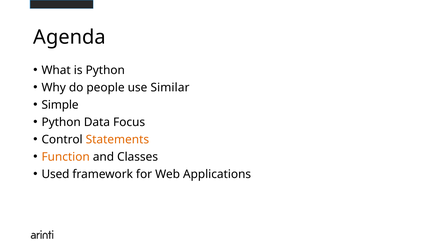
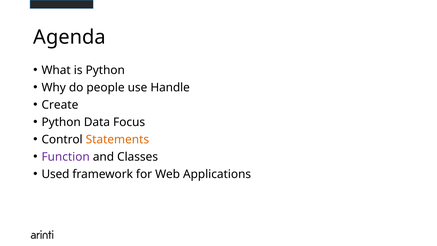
Similar: Similar -> Handle (170, 87)
Simple: Simple -> Create (60, 105)
Function colour: orange -> purple (66, 157)
